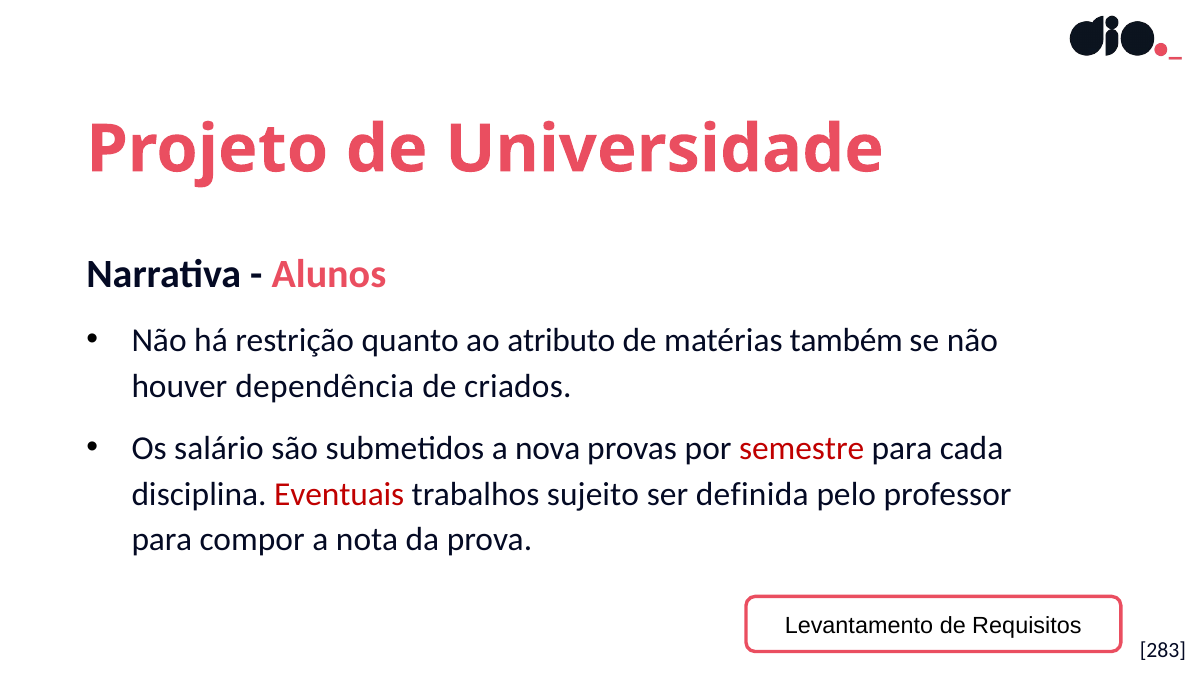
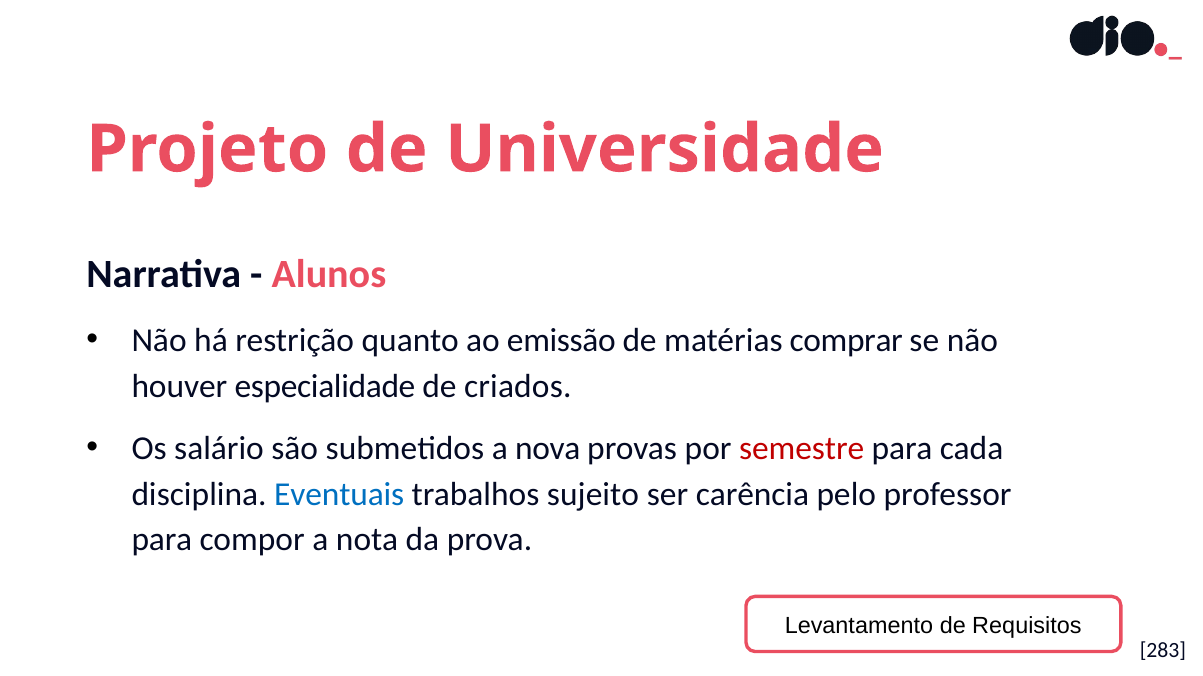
atributo: atributo -> emissão (561, 341)
também: também -> comprar (846, 341)
dependência: dependência -> especialidade (325, 387)
Eventuais colour: red -> blue (339, 495)
definida: definida -> carência (752, 495)
